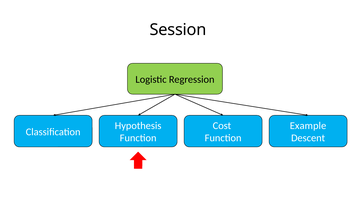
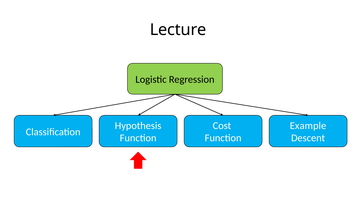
Session: Session -> Lecture (178, 30)
